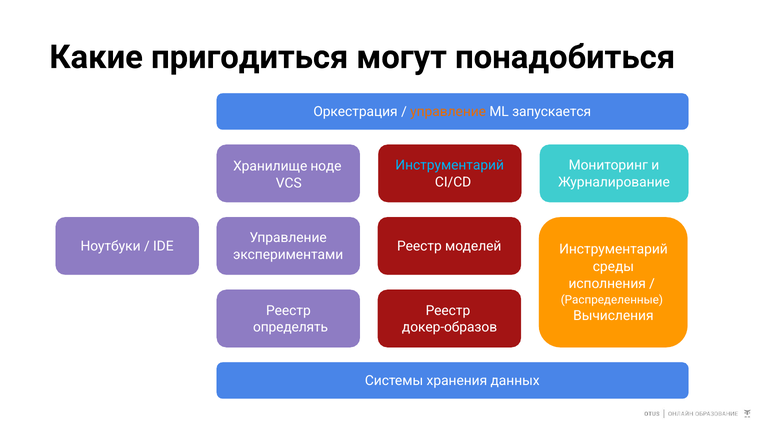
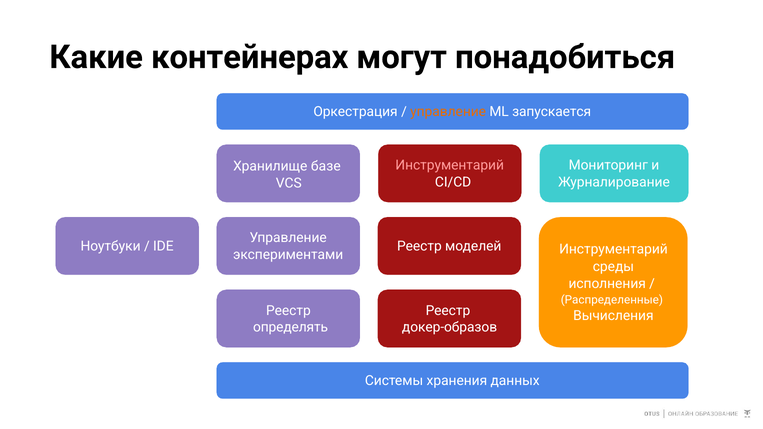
пригодиться: пригодиться -> контейнерах (250, 57)
Инструментарий colour: light blue -> pink (450, 165)
ноде: ноде -> базе (326, 166)
